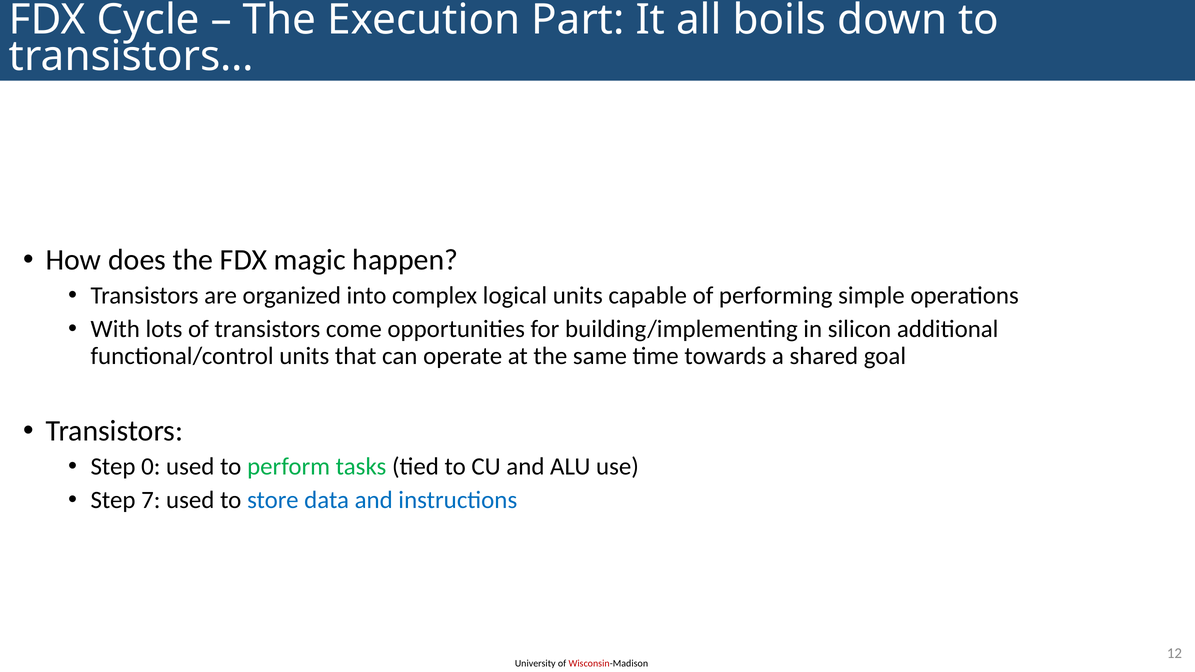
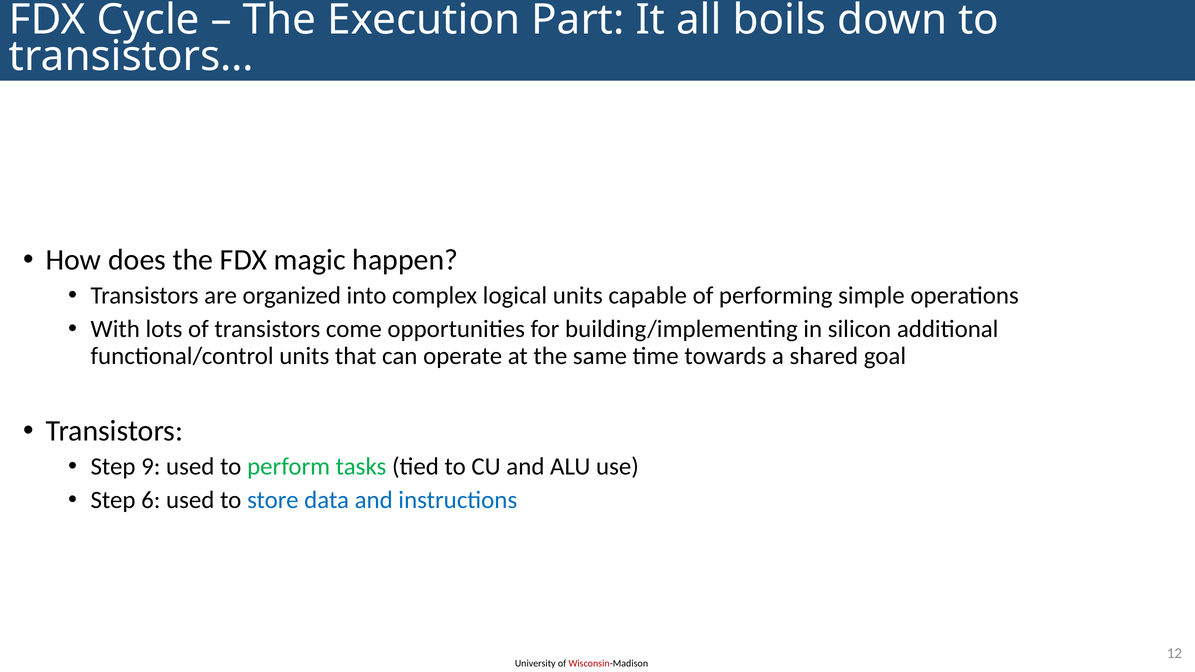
0: 0 -> 9 (151, 467)
7: 7 -> 6 (151, 500)
